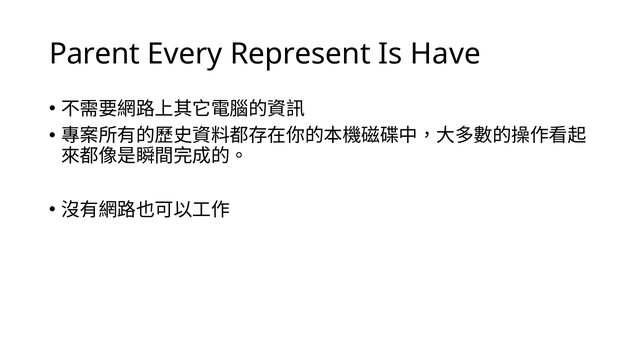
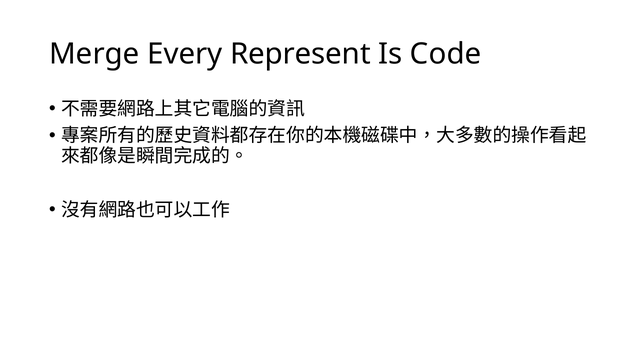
Parent: Parent -> Merge (94, 54)
Have: Have -> Code (446, 54)
